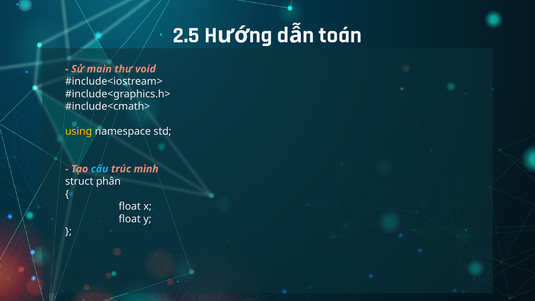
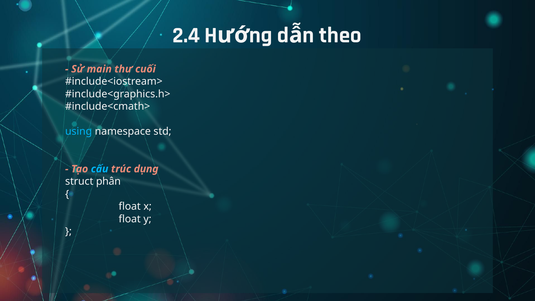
2.5: 2.5 -> 2.4 (186, 35)
toán: toán -> theo (340, 35)
void: void -> cuối (145, 69)
using colour: yellow -> light blue (79, 131)
mình: mình -> dụng (146, 169)
